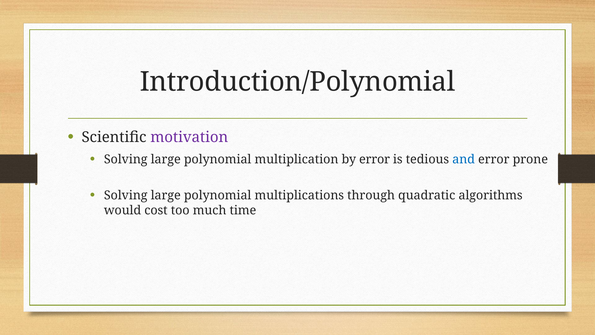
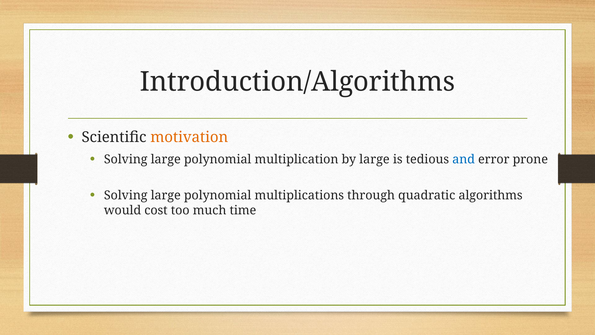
Introduction/Polynomial: Introduction/Polynomial -> Introduction/Algorithms (297, 82)
motivation colour: purple -> orange (189, 137)
by error: error -> large (374, 159)
